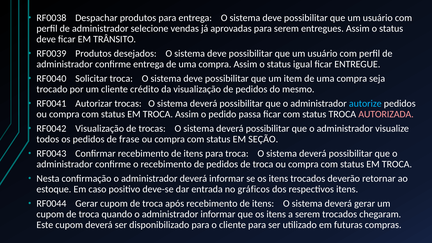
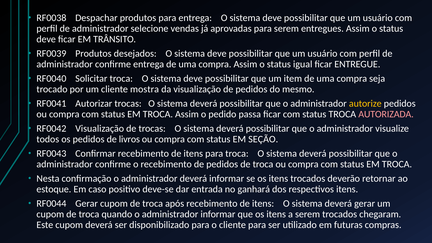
crédito: crédito -> mostra (145, 89)
autorize colour: light blue -> yellow (365, 104)
frase: frase -> livros (129, 139)
gráficos: gráficos -> ganhará (254, 189)
